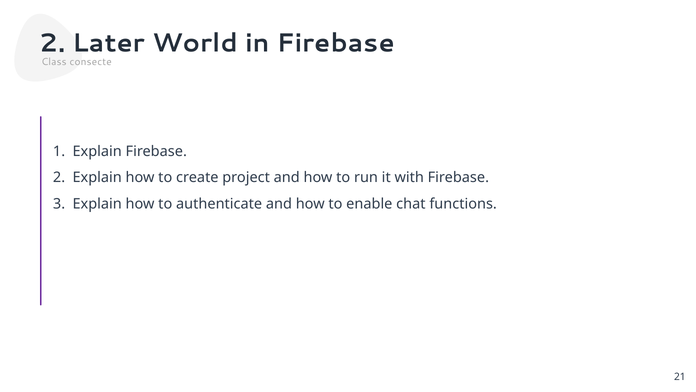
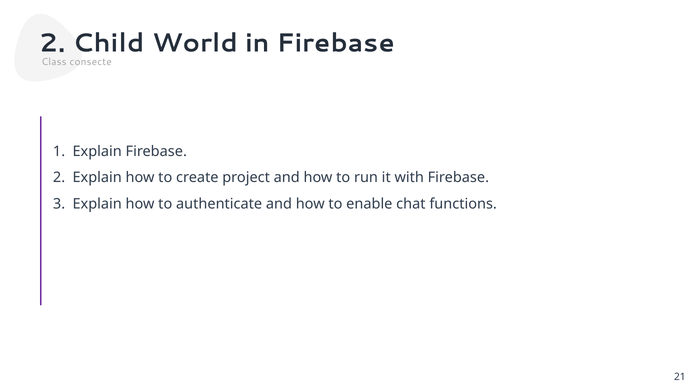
Later: Later -> Child (109, 43)
